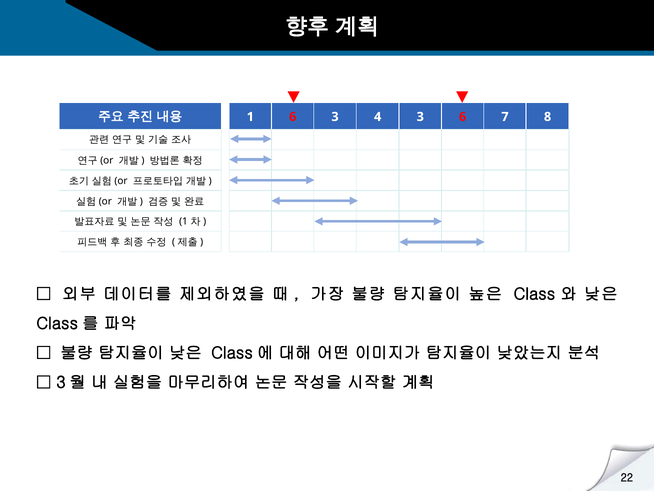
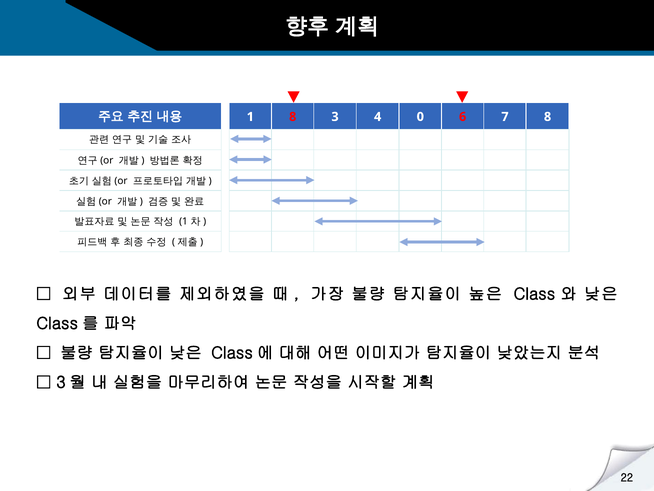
1 6: 6 -> 8 (293, 117)
4 3: 3 -> 0 (420, 117)
